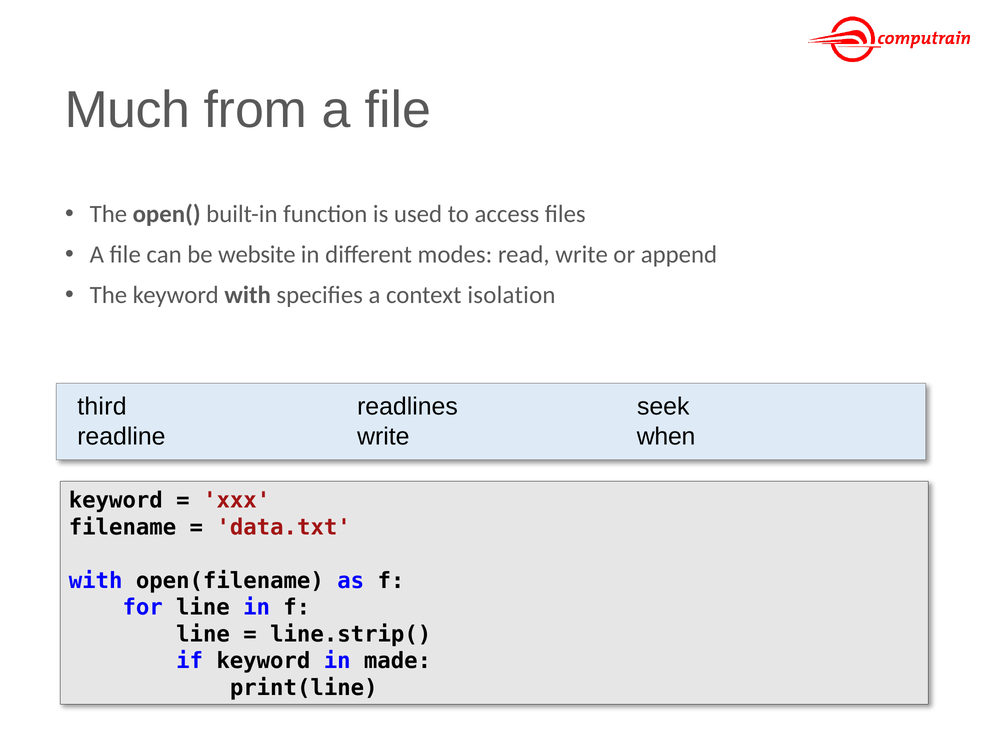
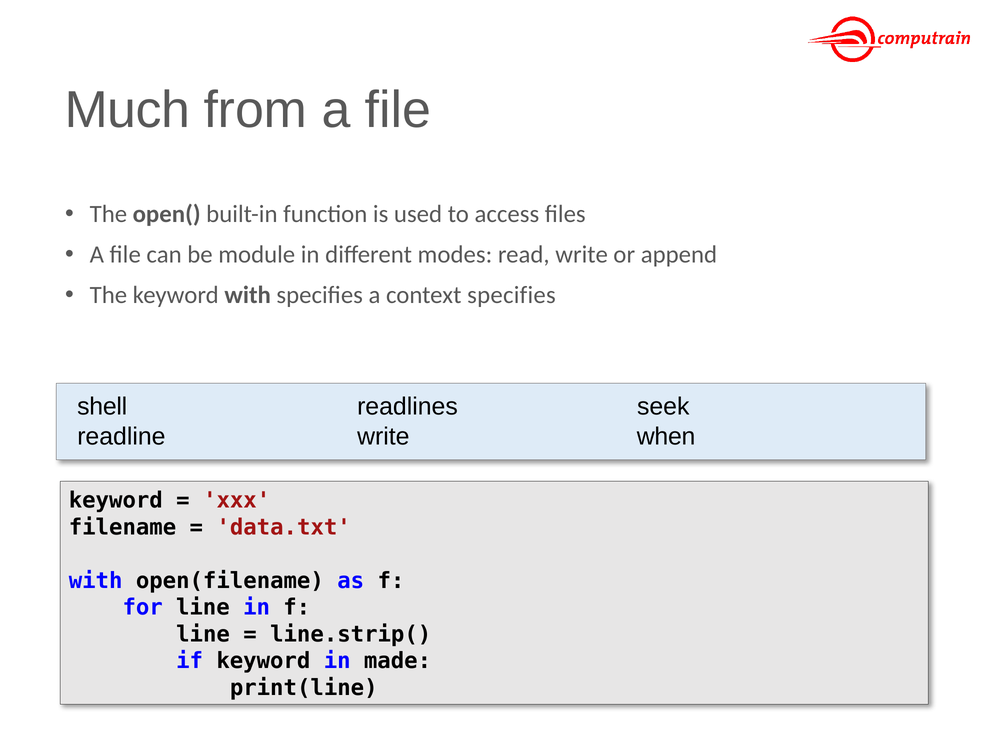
website: website -> module (257, 255)
context isolation: isolation -> specifies (511, 295)
third: third -> shell (102, 407)
